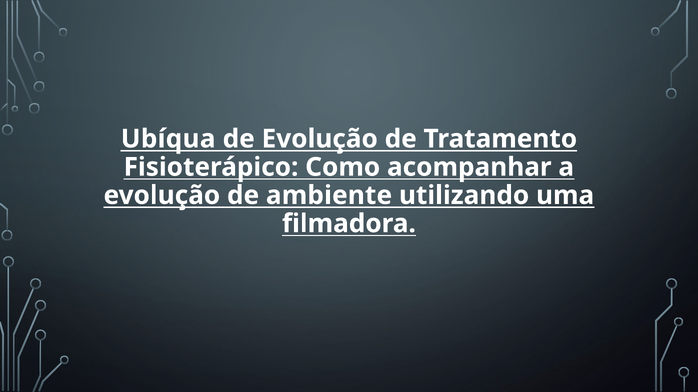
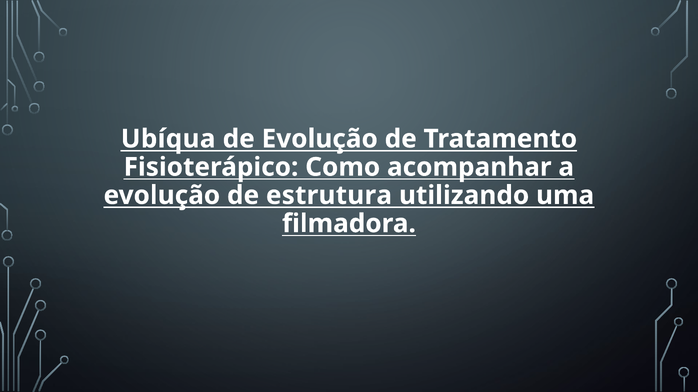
ambiente: ambiente -> estrutura (329, 196)
